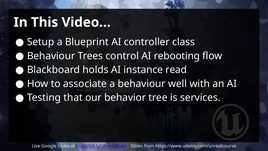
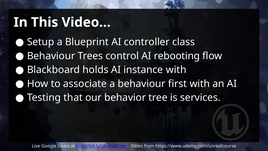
instance read: read -> with (176, 70)
well: well -> first (178, 84)
